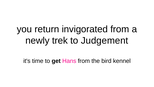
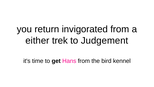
newly: newly -> either (37, 40)
